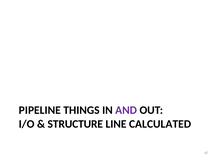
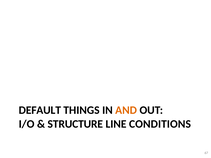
PIPELINE: PIPELINE -> DEFAULT (40, 110)
AND colour: purple -> orange (126, 110)
CALCULATED: CALCULATED -> CONDITIONS (160, 124)
